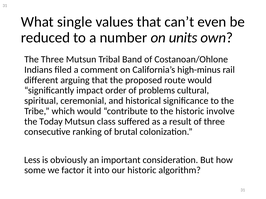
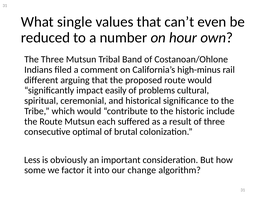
units: units -> hour (183, 38)
order: order -> easily (116, 91)
involve: involve -> include (220, 111)
the Today: Today -> Route (51, 122)
class: class -> each (106, 122)
ranking: ranking -> optimal (87, 132)
our historic: historic -> change (142, 171)
